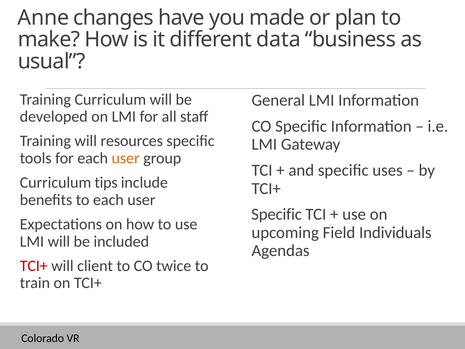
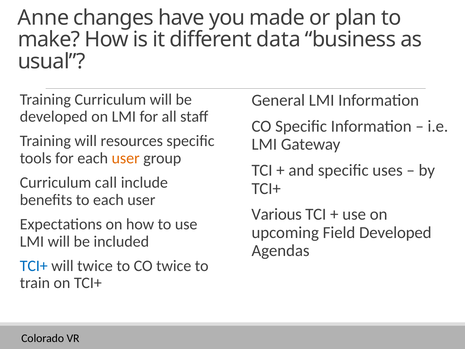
tips: tips -> call (106, 182)
Specific: Specific -> Various (277, 214)
Field Individuals: Individuals -> Developed (395, 232)
TCI+ colour: red -> blue (34, 266)
will client: client -> twice (95, 266)
